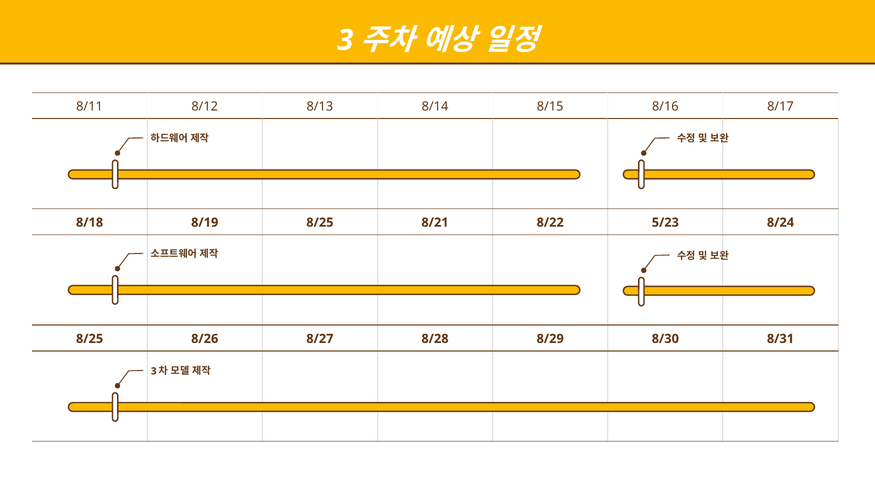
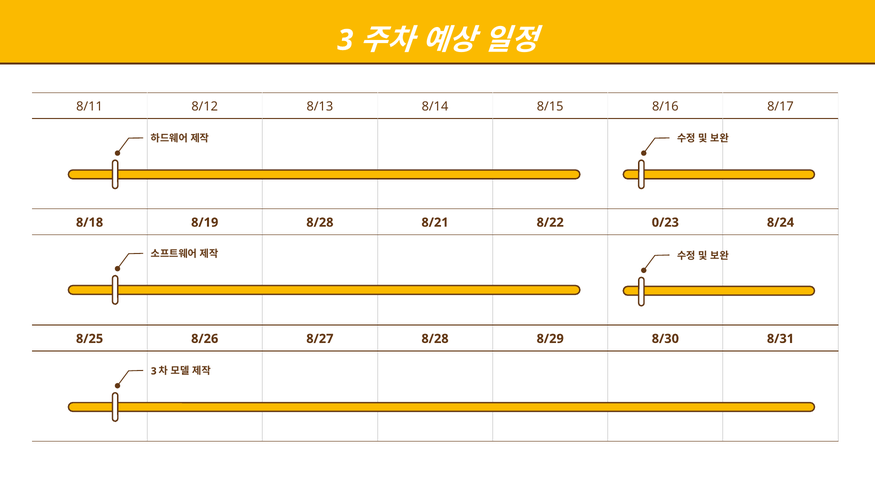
8/19 8/25: 8/25 -> 8/28 (320, 223)
5/23: 5/23 -> 0/23 (665, 223)
